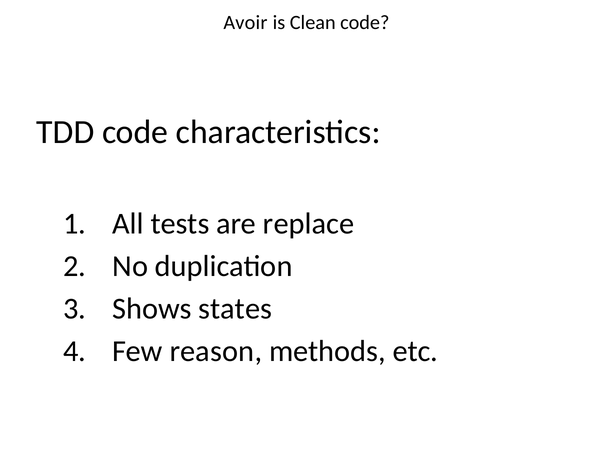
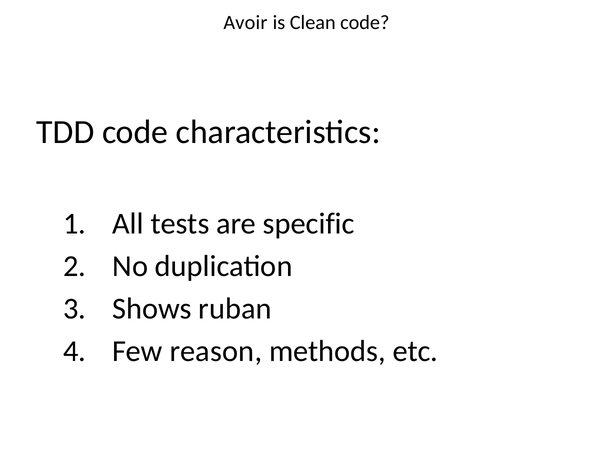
replace: replace -> specific (309, 224)
states: states -> ruban (235, 309)
